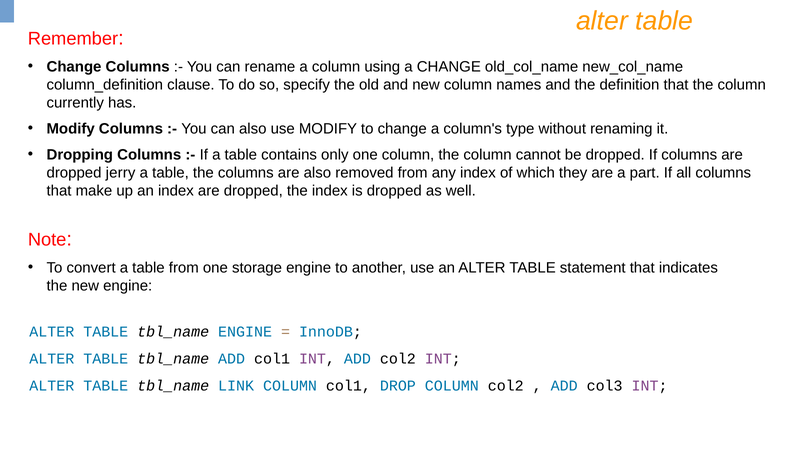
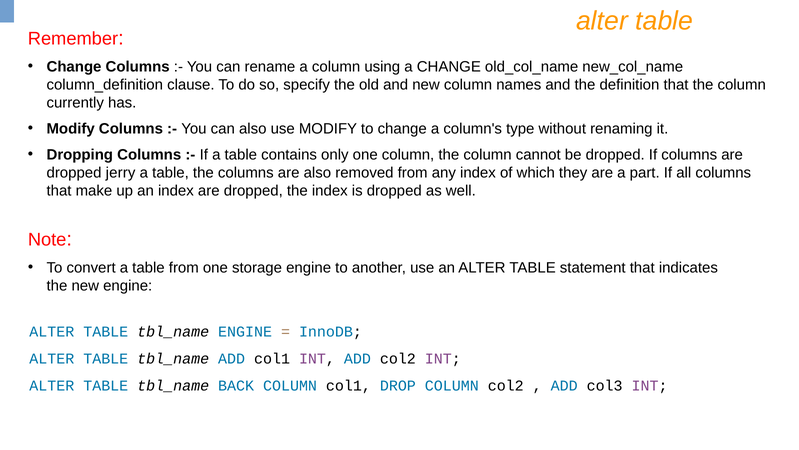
LINK: LINK -> BACK (236, 386)
